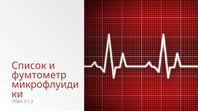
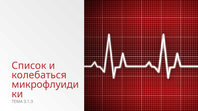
фумтометр: фумтометр -> колебаться (39, 75)
